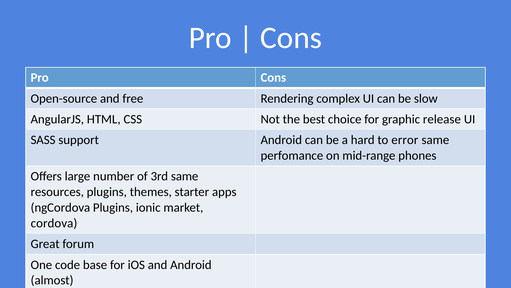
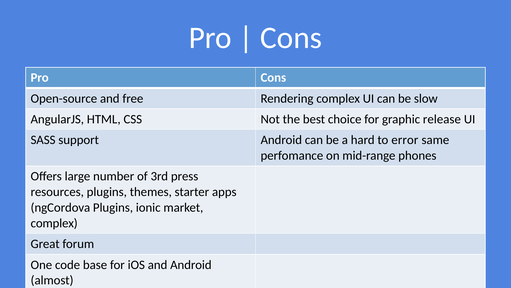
3rd same: same -> press (185, 176)
cordova: cordova -> complex (54, 223)
